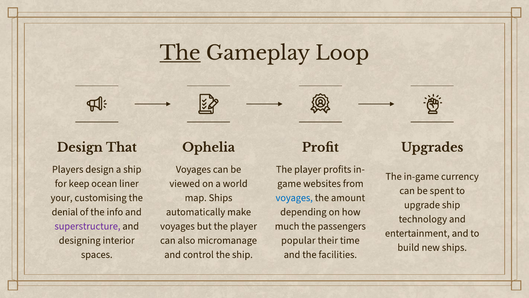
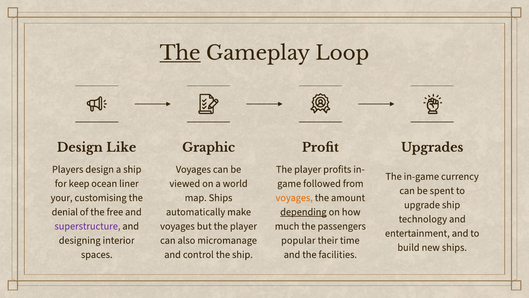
That: That -> Like (121, 147)
Ophelia: Ophelia -> Graphic (209, 147)
websites: websites -> followed (322, 183)
voyages colour: blue -> orange (294, 197)
info: info -> free (115, 212)
depending underline: none -> present (303, 212)
